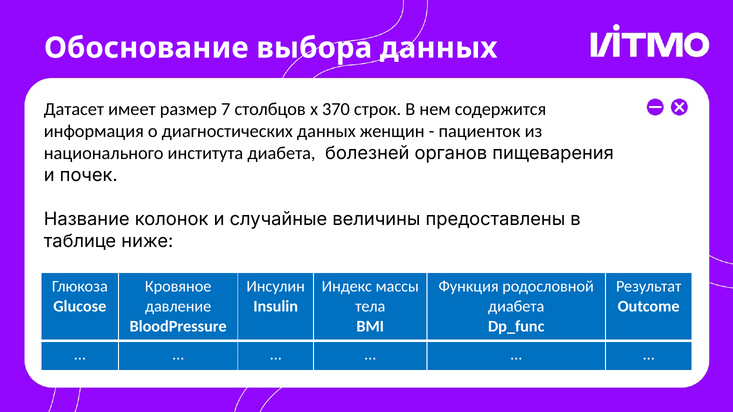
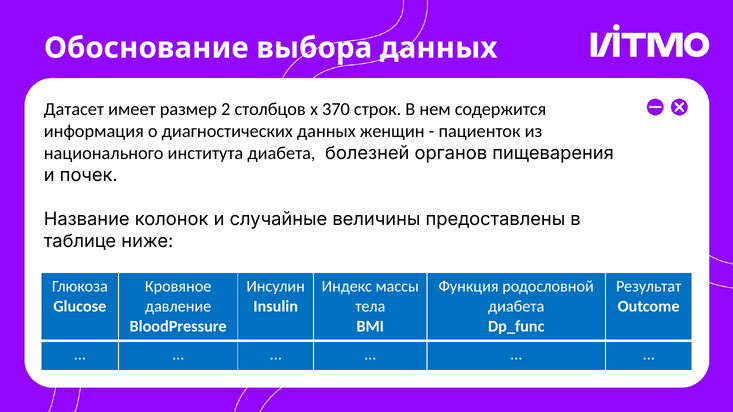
7: 7 -> 2 (226, 109)
